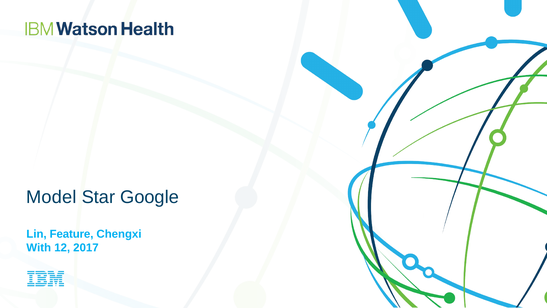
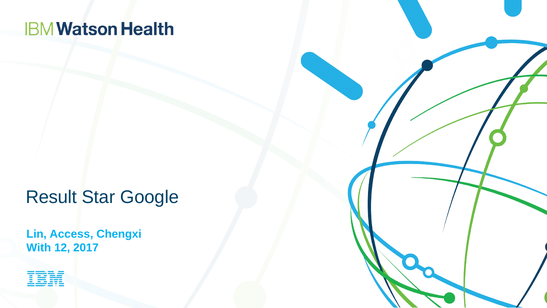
Model: Model -> Result (51, 197)
Feature: Feature -> Access (71, 234)
